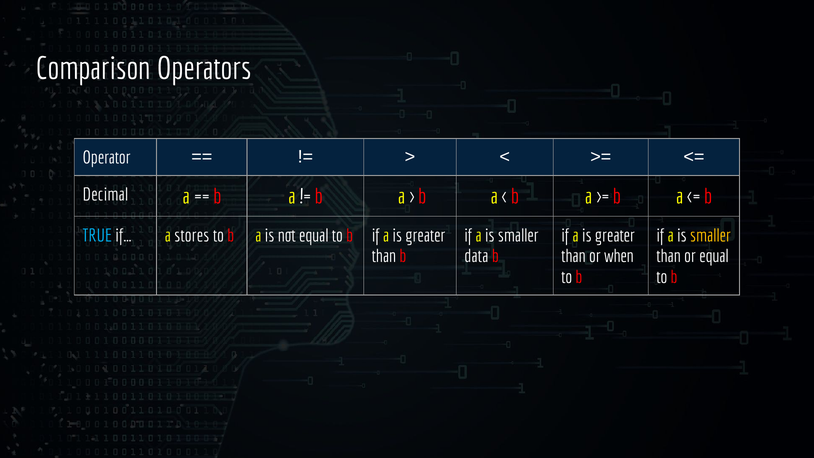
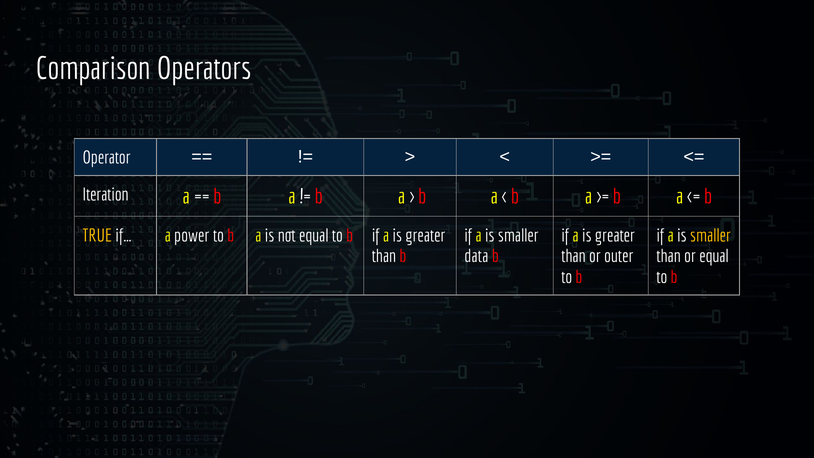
Decimal: Decimal -> Iteration (106, 195)
TRUE colour: light blue -> yellow (97, 236)
stores: stores -> power (192, 236)
when: when -> outer (619, 256)
